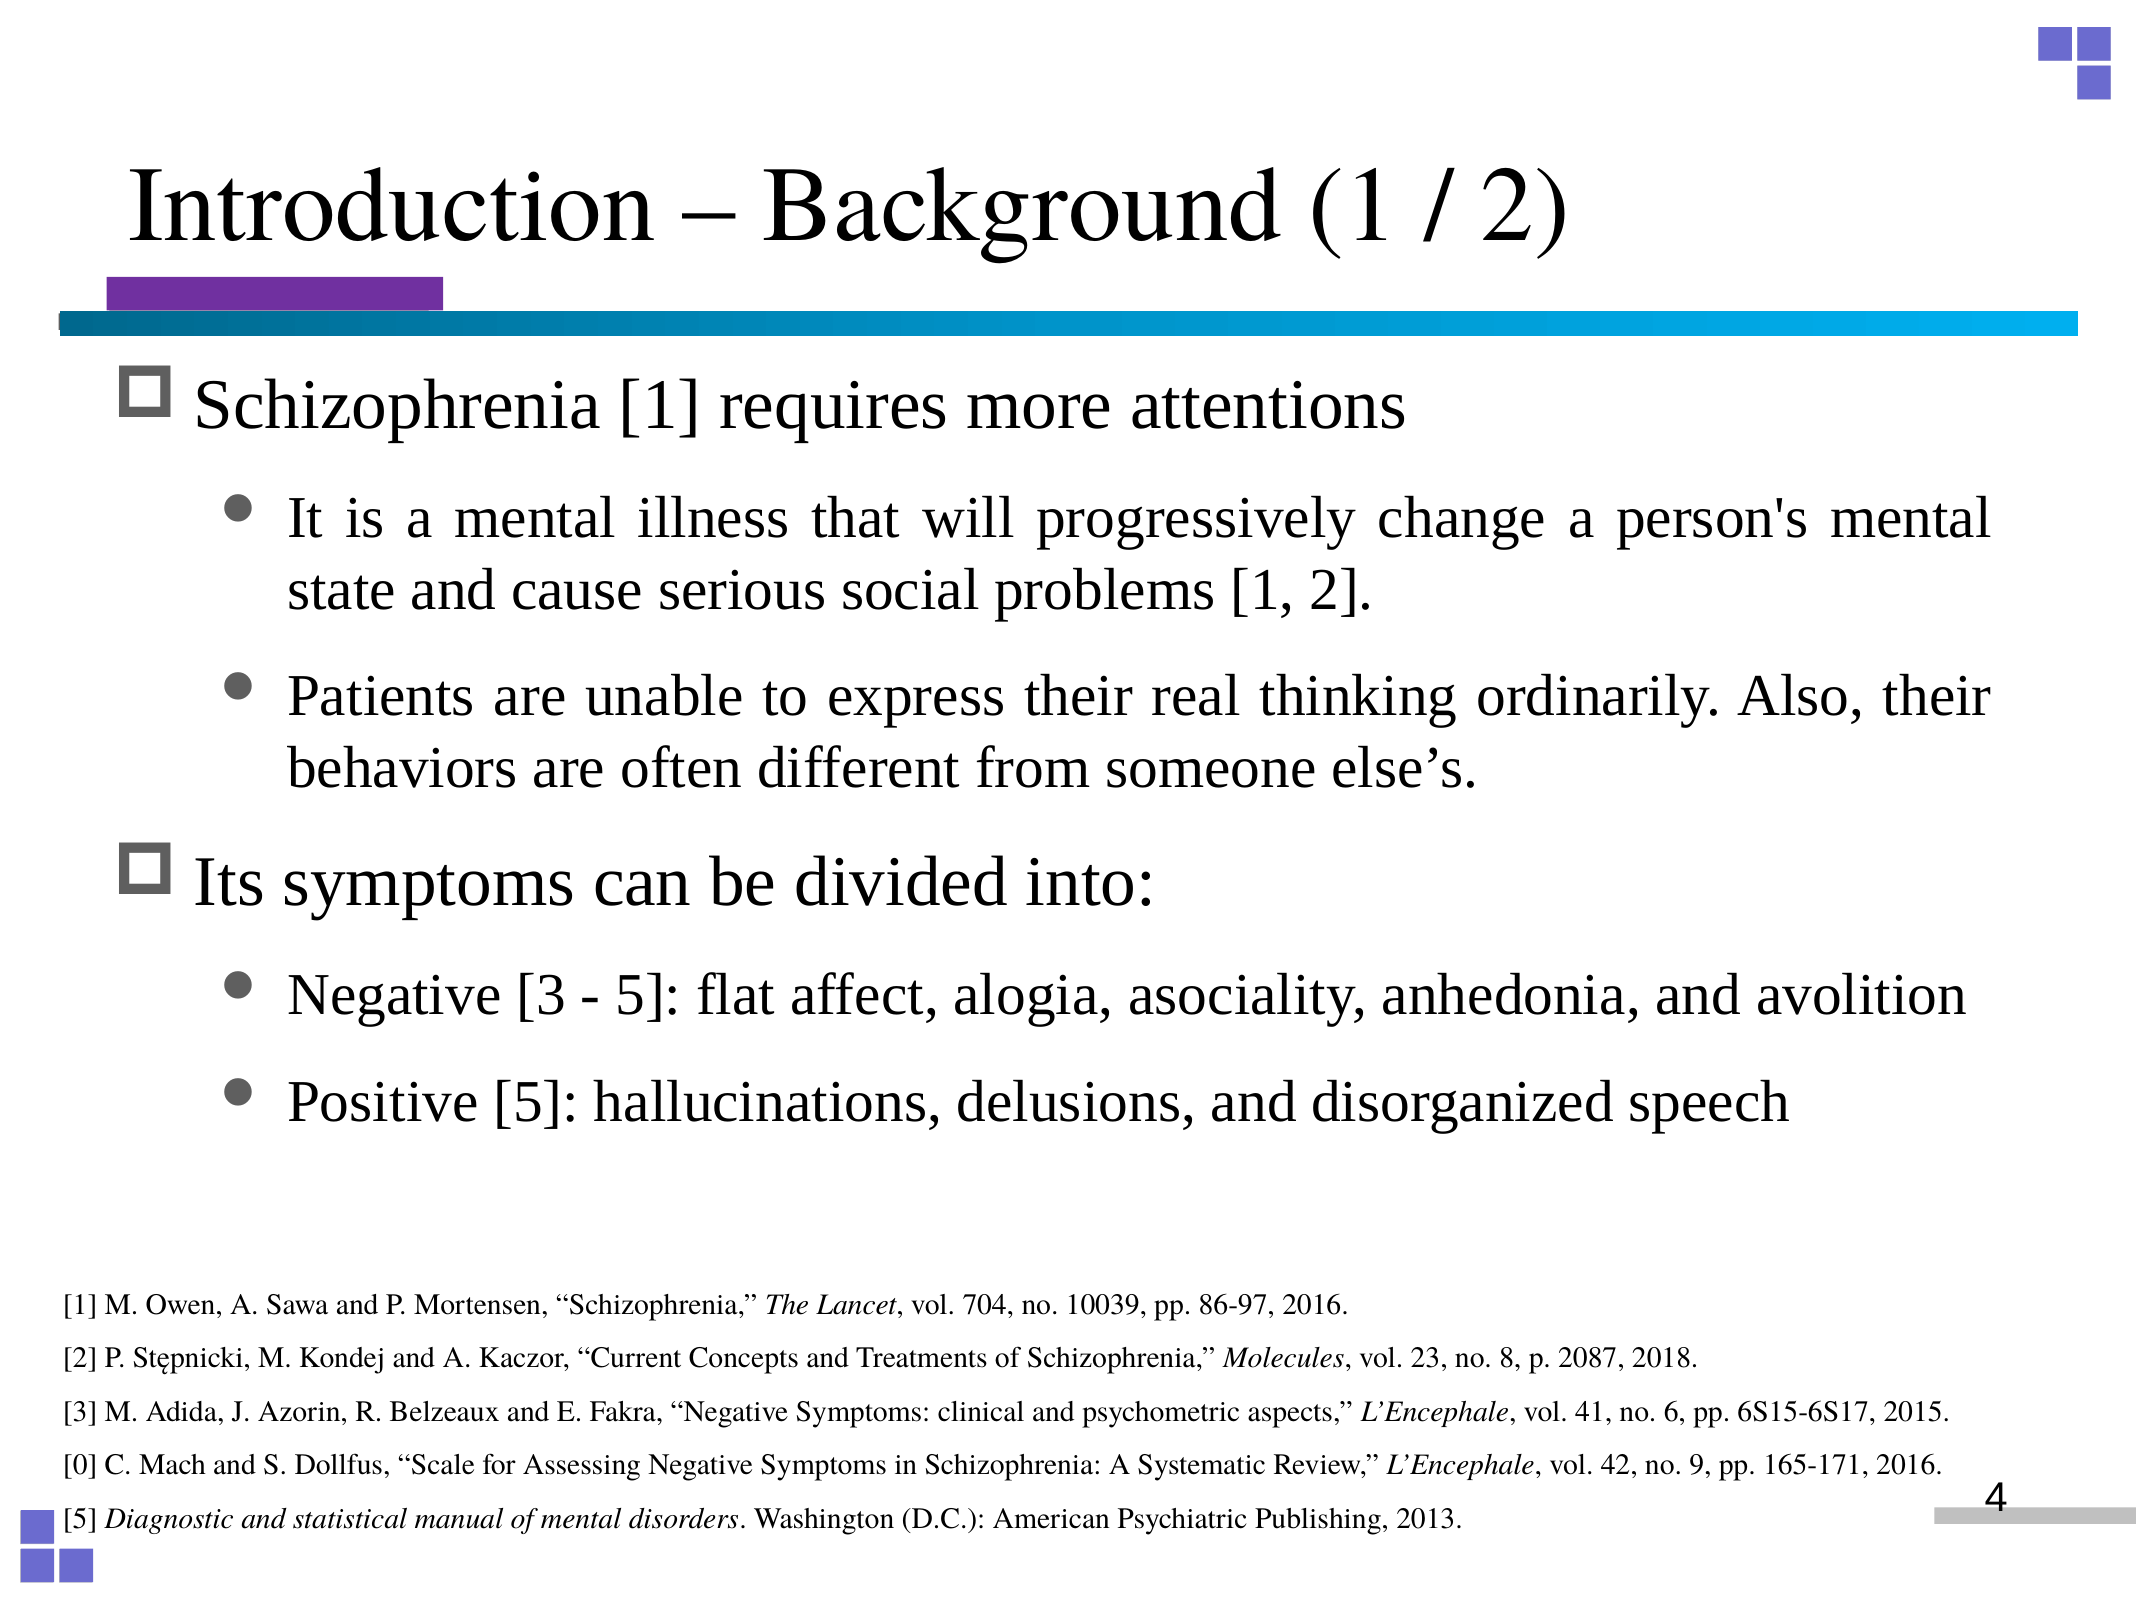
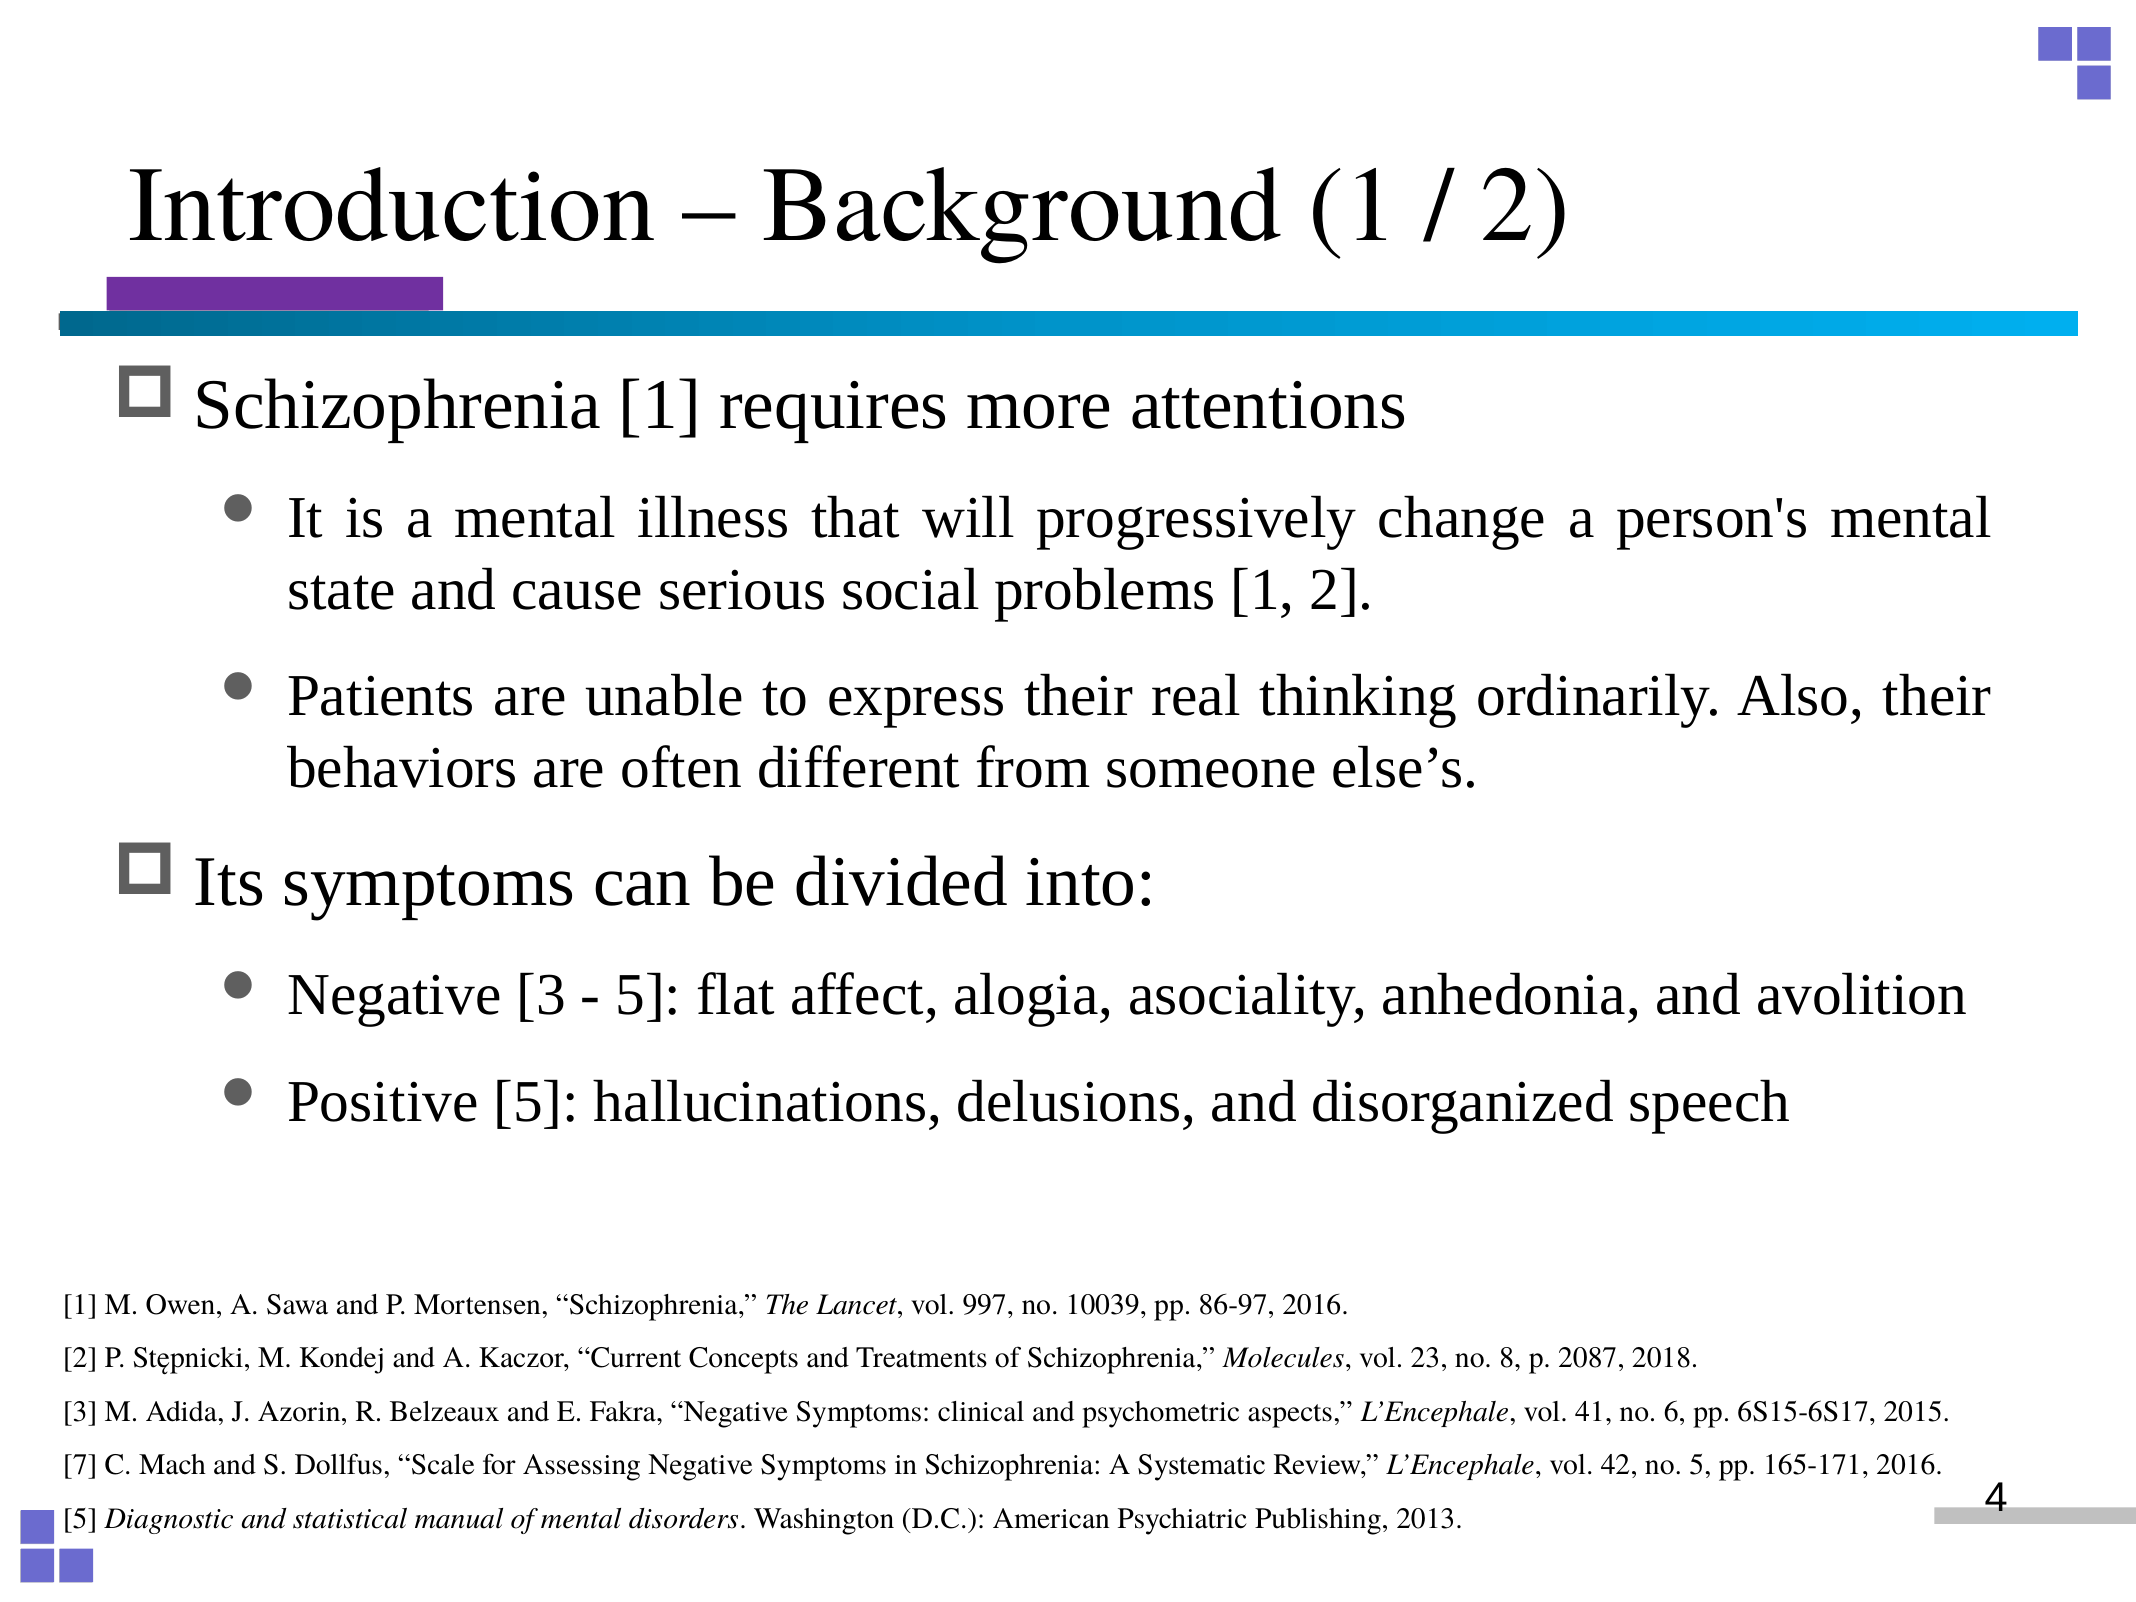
704: 704 -> 997 (988, 1305)
0: 0 -> 7 (80, 1465)
no 9: 9 -> 5 (1701, 1465)
